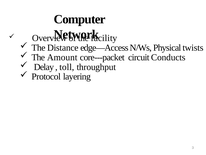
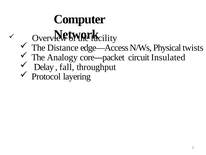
Amount: Amount -> Analogy (62, 57)
Conducts: Conducts -> Insulated (168, 57)
toll: toll -> fall (67, 67)
